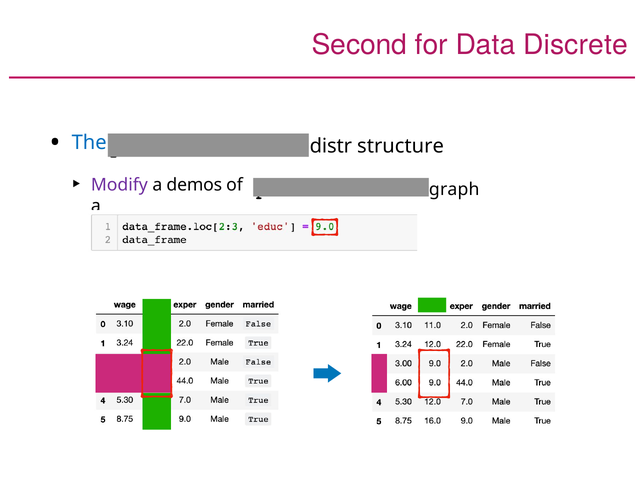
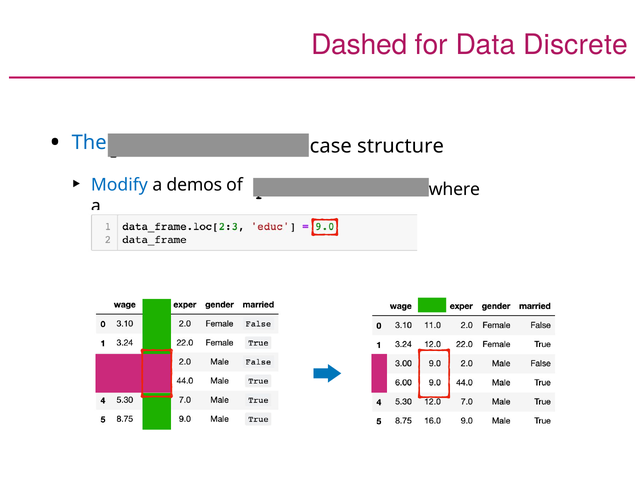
Second: Second -> Dashed (359, 45)
distr: distr -> case (331, 146)
Modify colour: purple -> blue (119, 185)
graph: graph -> where (454, 190)
